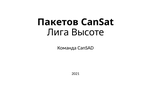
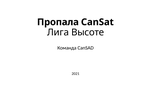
Пакетов: Пакетов -> Пропала (58, 22)
